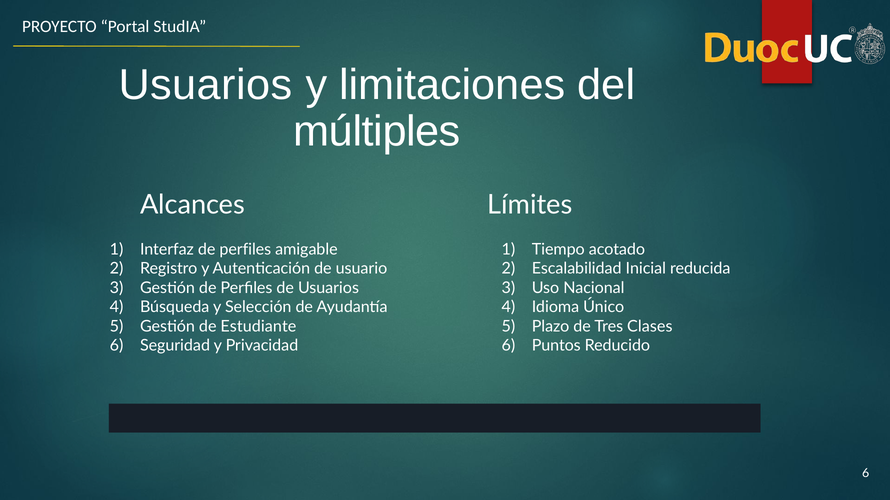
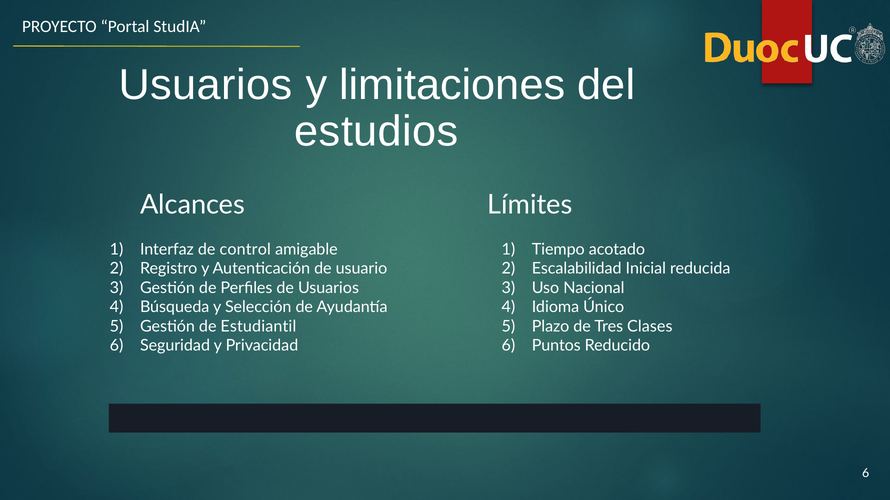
múltiples: múltiples -> estudios (377, 132)
Interfaz de perfiles: perfiles -> control (245, 250)
Estudiante: Estudiante -> Estudiantil (258, 327)
